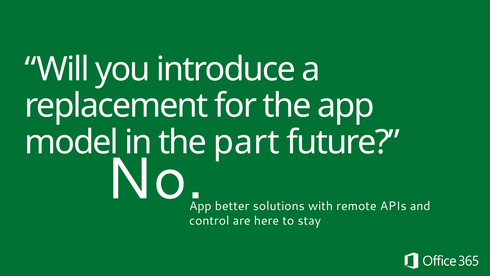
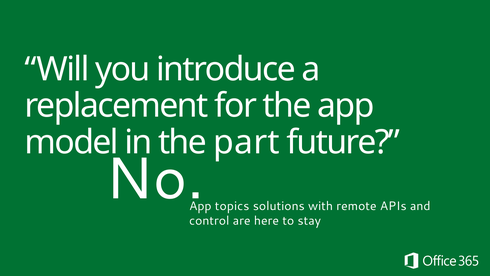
better: better -> topics (232, 206)
